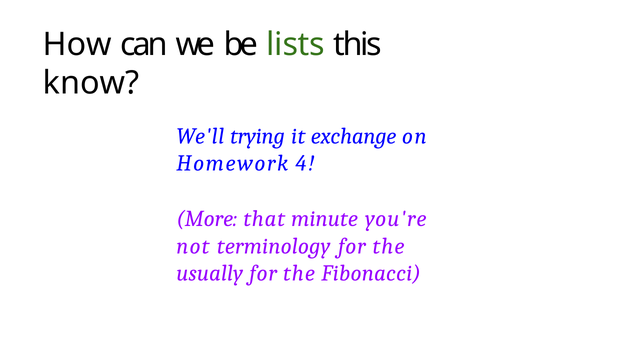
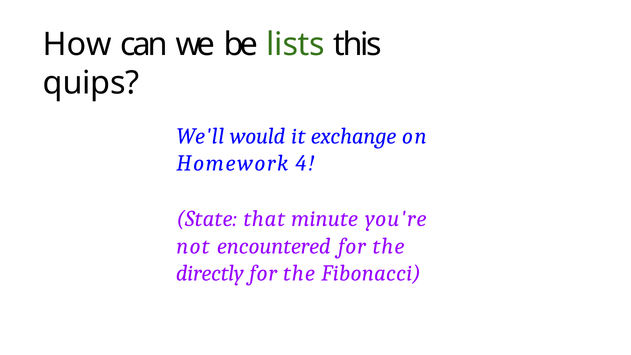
know: know -> quips (91, 83)
trying: trying -> would (258, 136)
More: More -> State (207, 219)
terminology: terminology -> encountered (274, 246)
usually: usually -> directly (210, 273)
